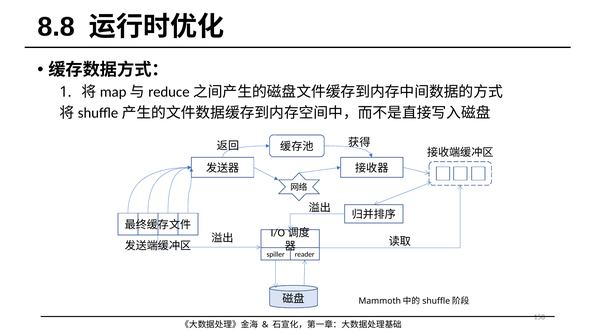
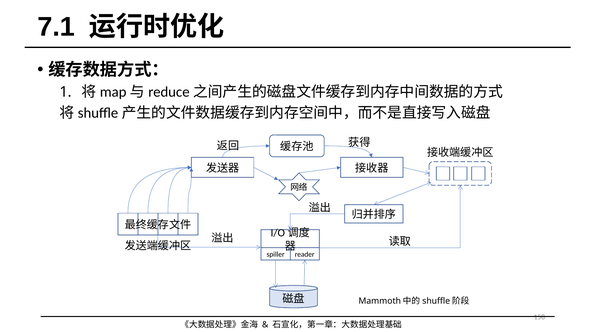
8.8: 8.8 -> 7.1 (56, 27)
